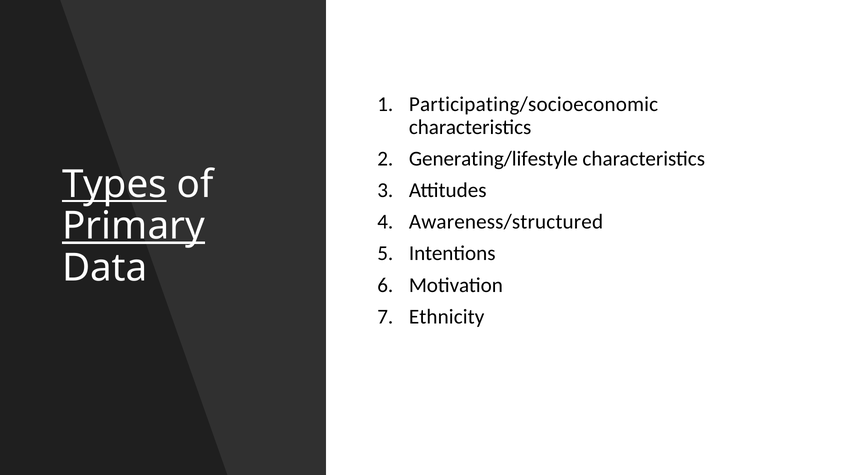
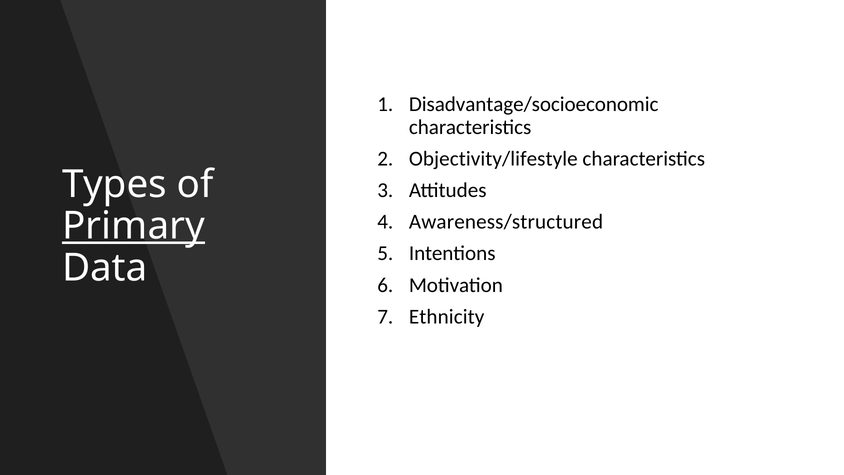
Participating/socioeconomic: Participating/socioeconomic -> Disadvantage/socioeconomic (534, 104)
Generating/lifestyle: Generating/lifestyle -> Objectivity/lifestyle (493, 159)
Types underline: present -> none (114, 184)
